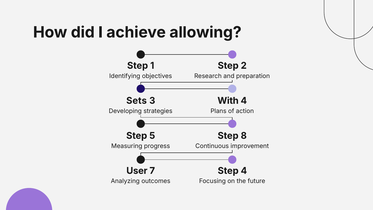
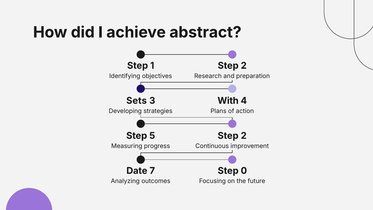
allowing: allowing -> abstract (205, 32)
8: 8 -> 2 (244, 136)
User: User -> Date (137, 171)
Step 4: 4 -> 0 (244, 171)
